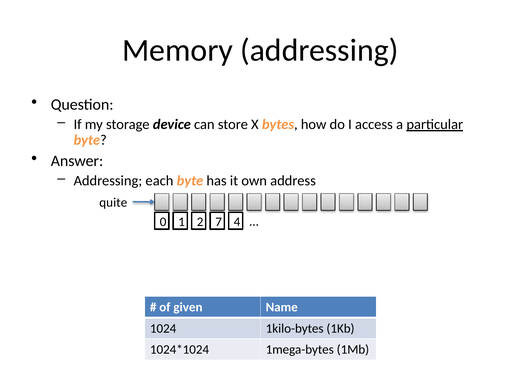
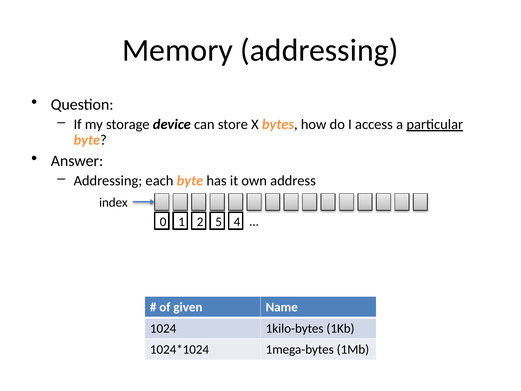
quite: quite -> index (113, 203)
7: 7 -> 5 (219, 222)
